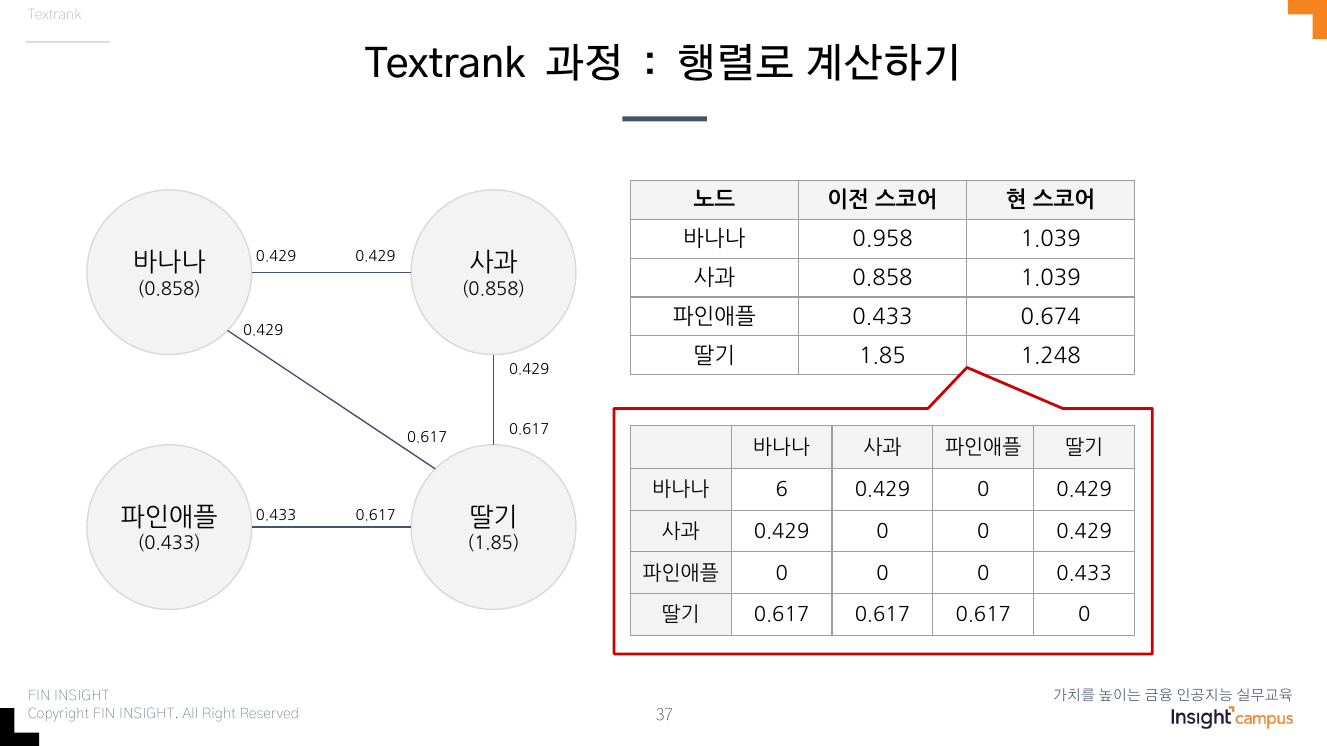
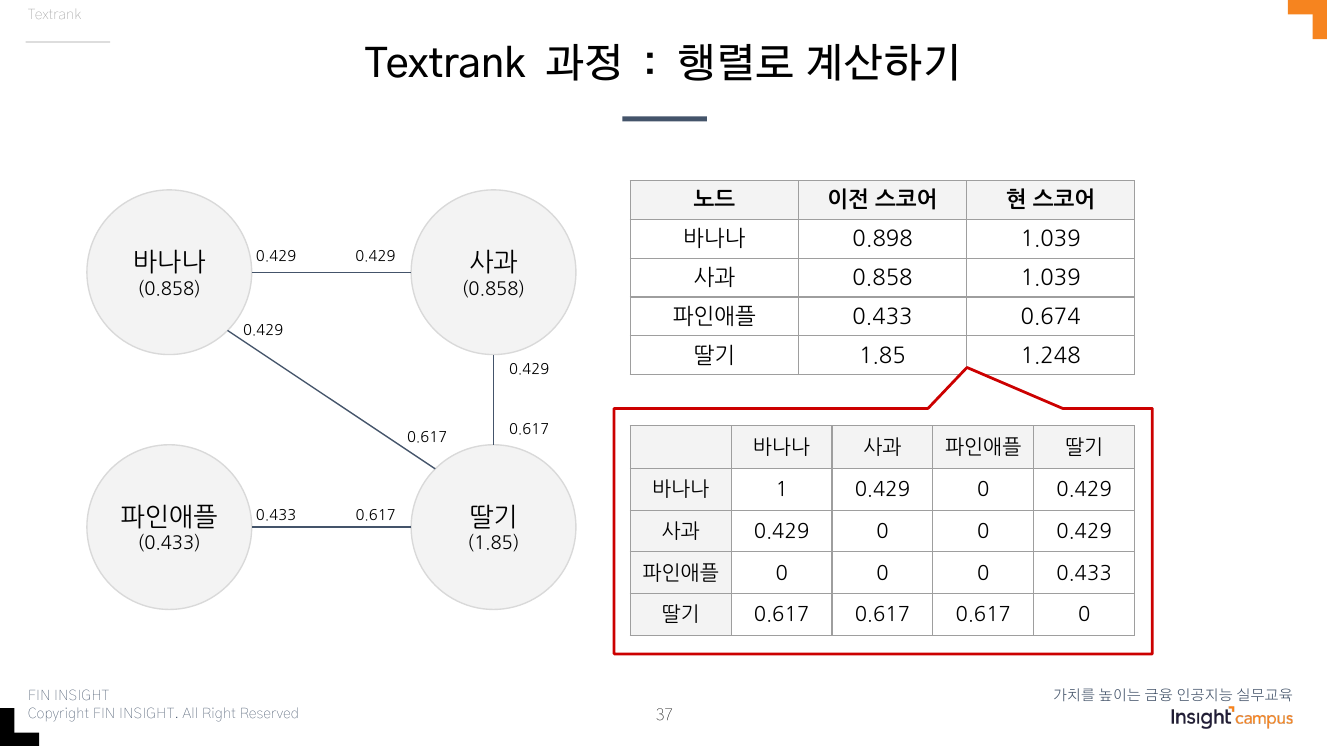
0.958: 0.958 -> 0.898 (883, 240)
6: 6 -> 1 (782, 490)
